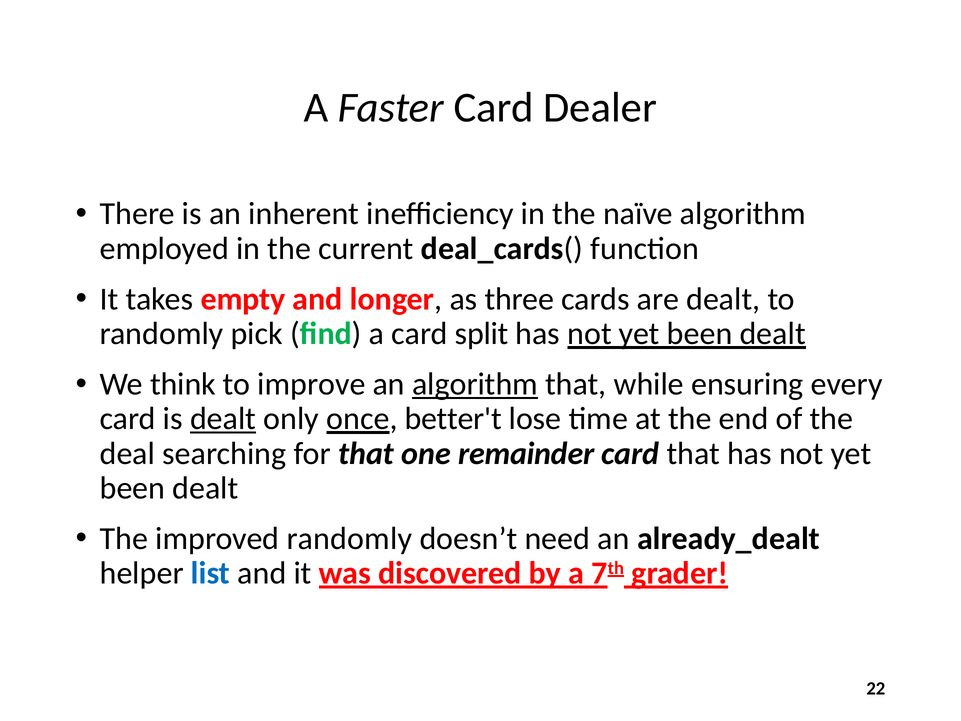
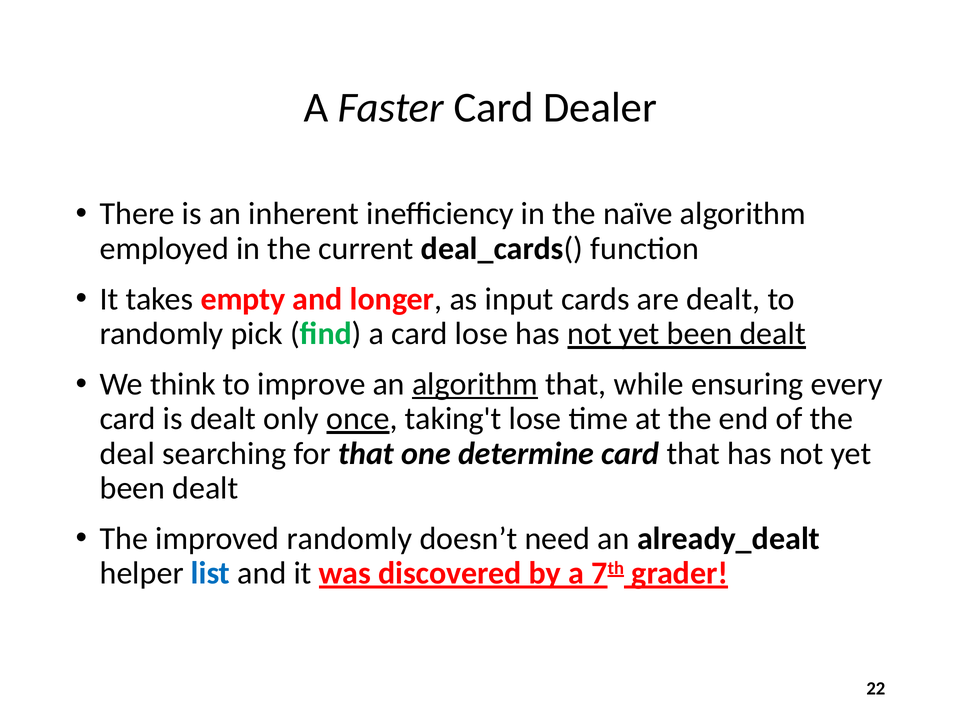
three: three -> input (519, 299)
card split: split -> lose (481, 334)
dealt underline: present -> none (223, 419)
better't: better't -> taking't (453, 419)
remainder: remainder -> determine (526, 453)
